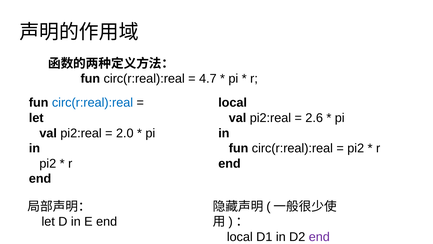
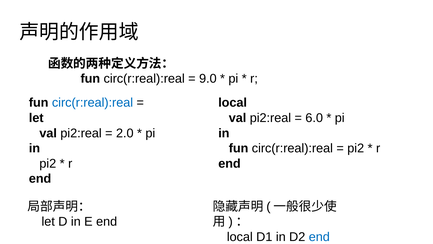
4.7: 4.7 -> 9.0 (208, 79)
2.6: 2.6 -> 6.0 (314, 118)
end colour: purple -> blue (319, 236)
